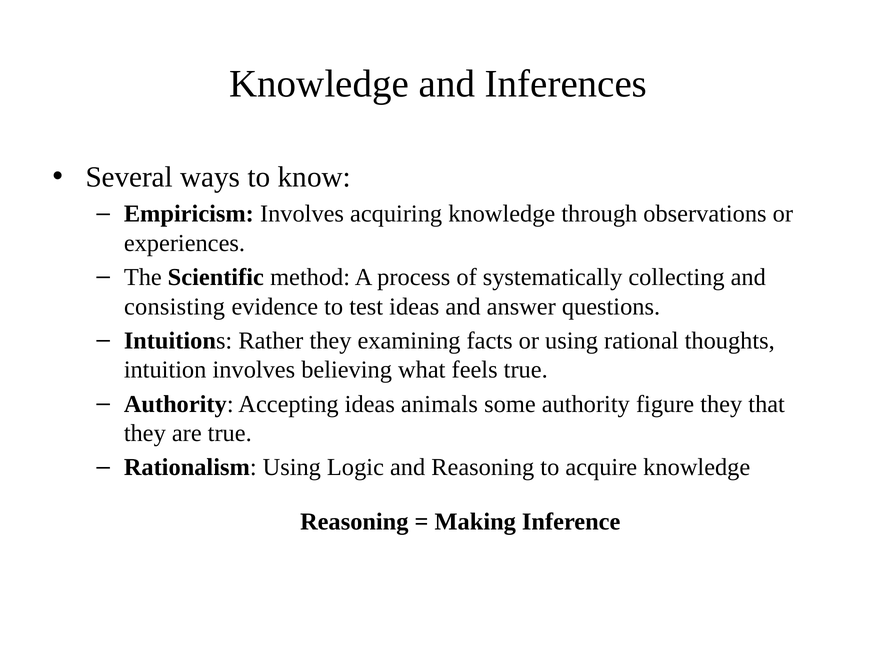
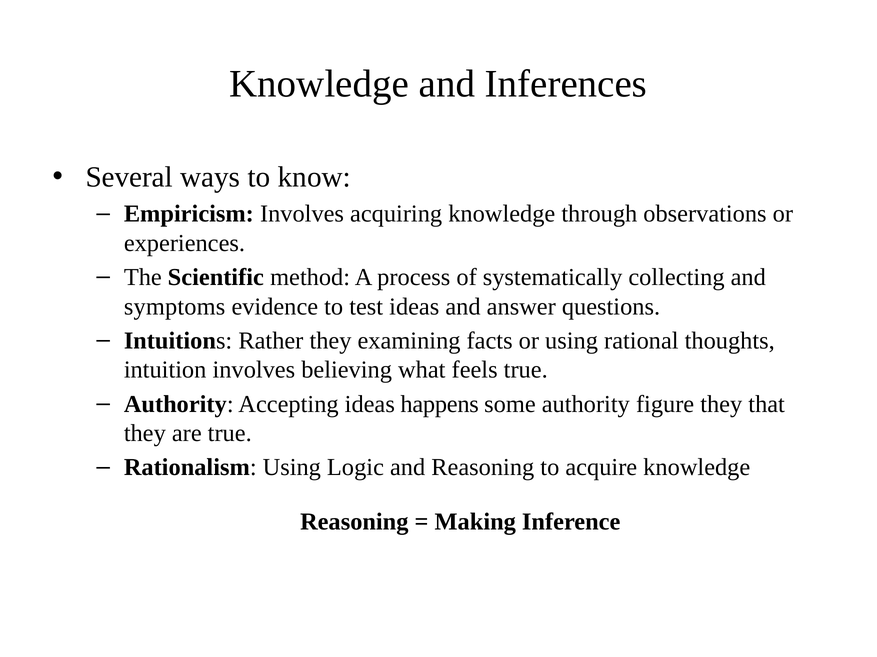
consisting: consisting -> symptoms (175, 307)
animals: animals -> happens (440, 404)
